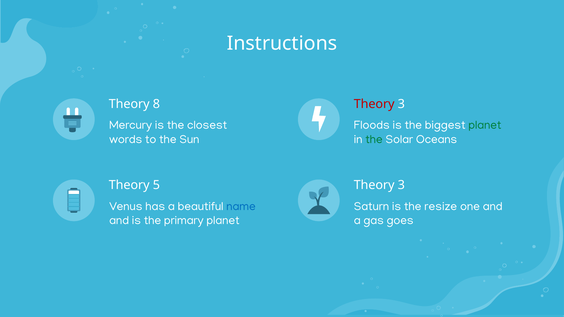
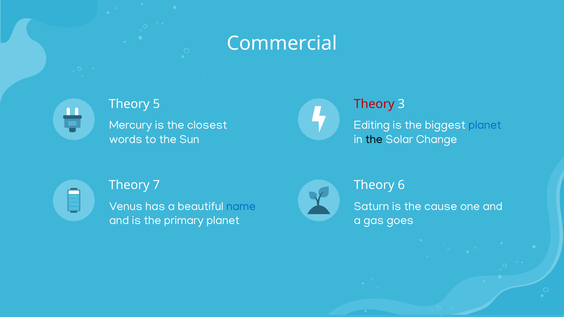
Instructions: Instructions -> Commercial (282, 43)
8: 8 -> 5 (156, 104)
Floods: Floods -> Editing (372, 125)
planet colour: green -> blue (485, 125)
the colour: green -> black (374, 139)
Oceans: Oceans -> Change (437, 139)
5: 5 -> 7 (156, 185)
3: 3 -> 6 (401, 185)
resize: resize -> cause (441, 206)
